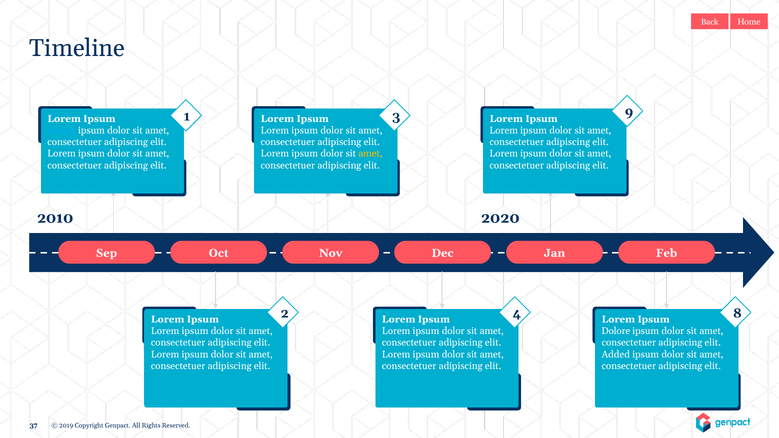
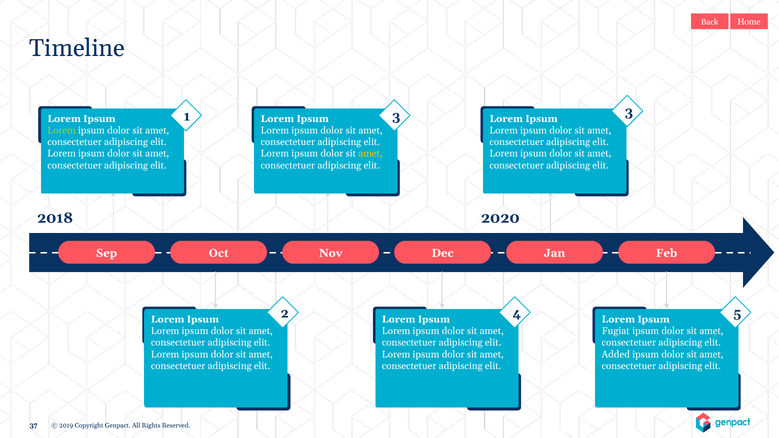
3 9: 9 -> 3 (629, 112)
Lorem colour: light blue -> light green (62, 130)
2010: 2010 -> 2018 (55, 218)
8: 8 -> 5 (737, 313)
Dolore: Dolore -> Fugiat (616, 331)
